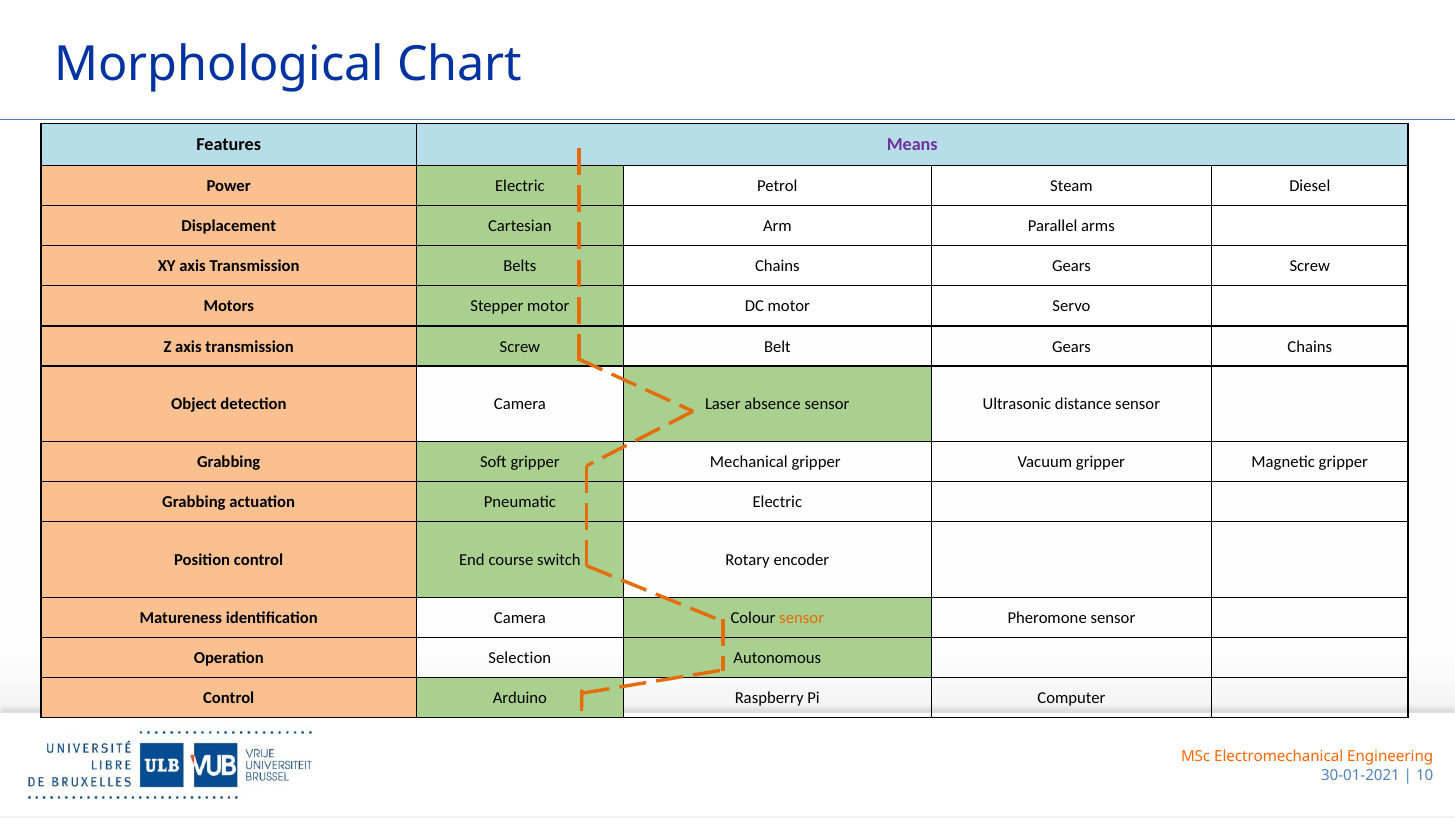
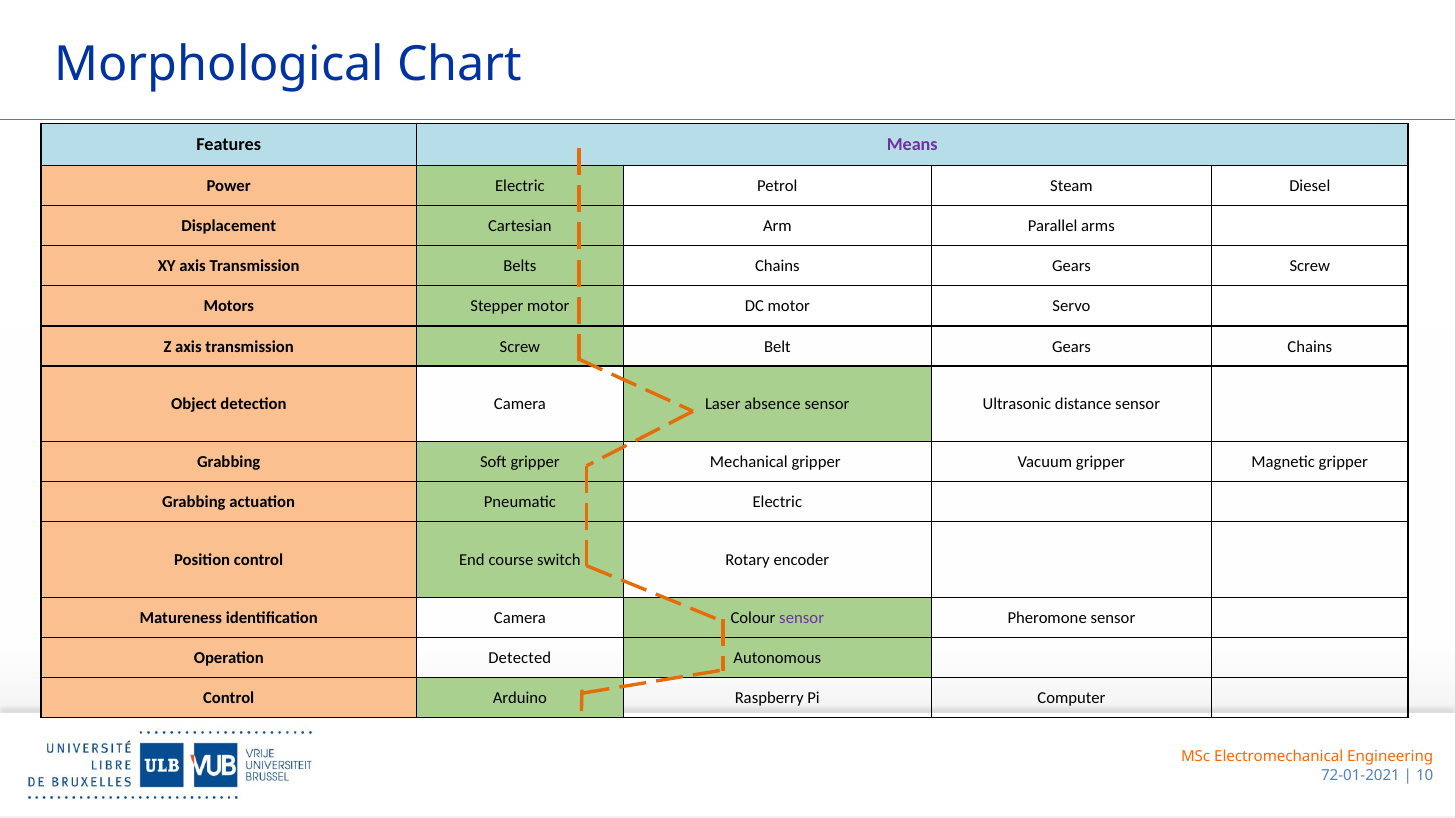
sensor colour: orange -> purple (802, 618)
Selection: Selection -> Detected (520, 659)
30-01-2021: 30-01-2021 -> 72-01-2021 (1360, 776)
